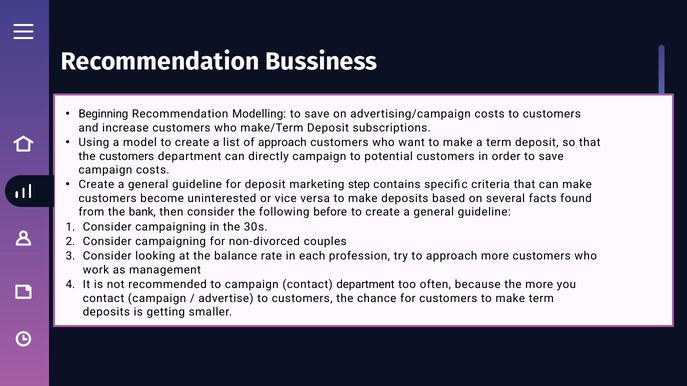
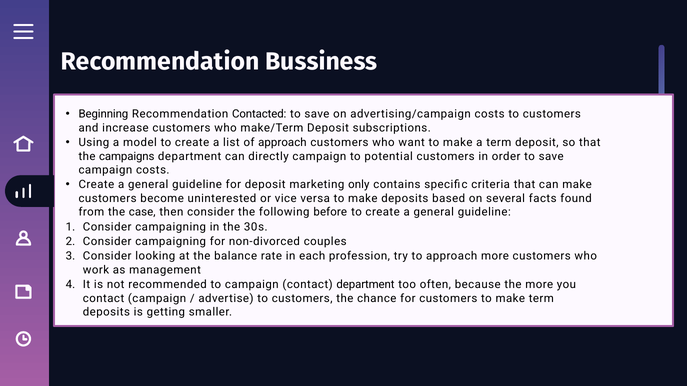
Modelling: Modelling -> Contacted (259, 114)
the customers: customers -> campaigns (127, 156)
step: step -> only (359, 185)
bank: bank -> case (142, 212)
